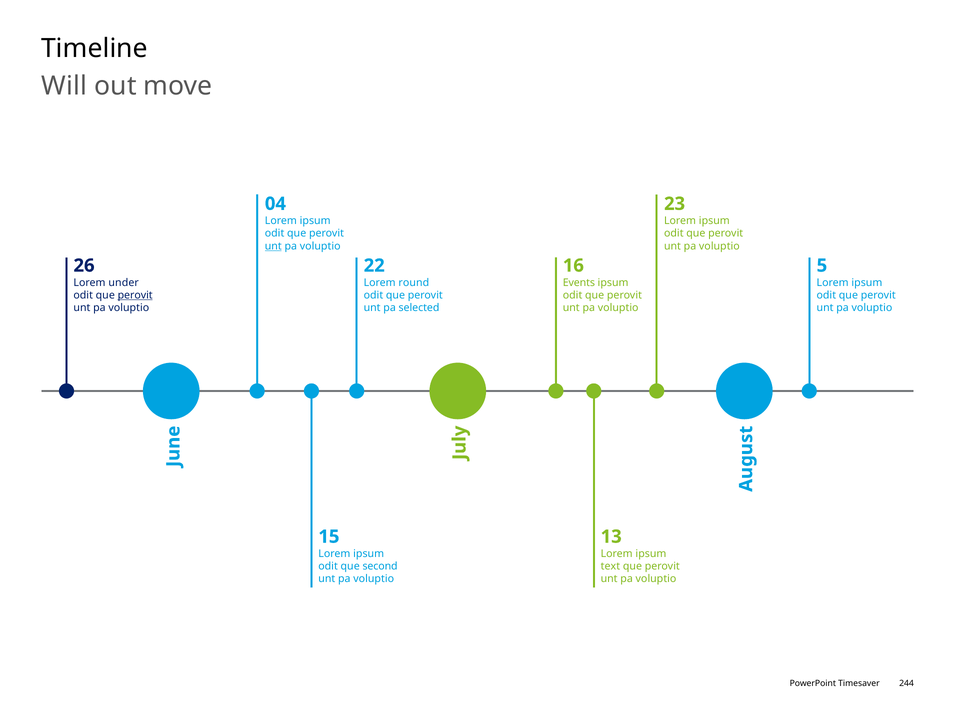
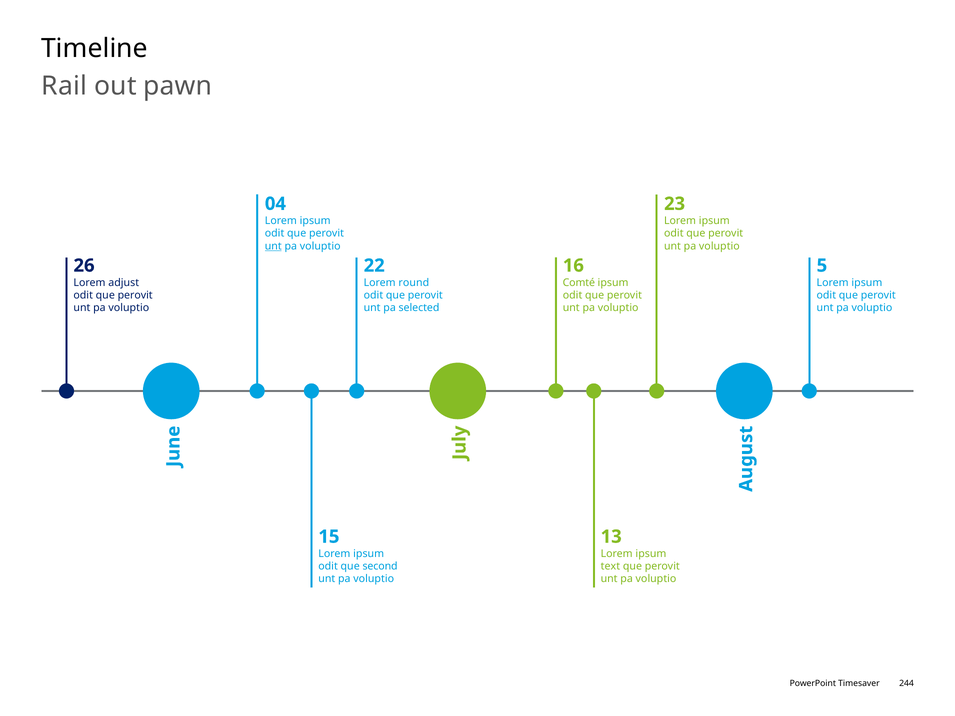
Will: Will -> Rail (64, 86)
move: move -> pawn (178, 86)
under: under -> adjust (124, 283)
Events: Events -> Comté (579, 283)
perovit underline: present -> none (135, 295)
